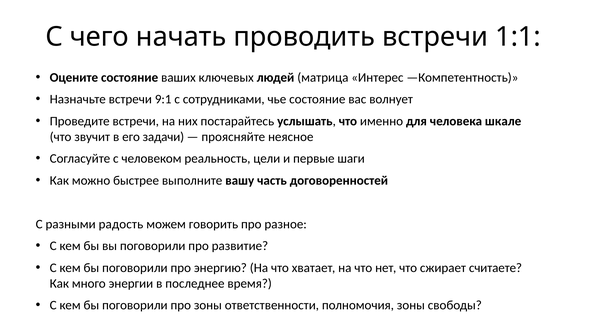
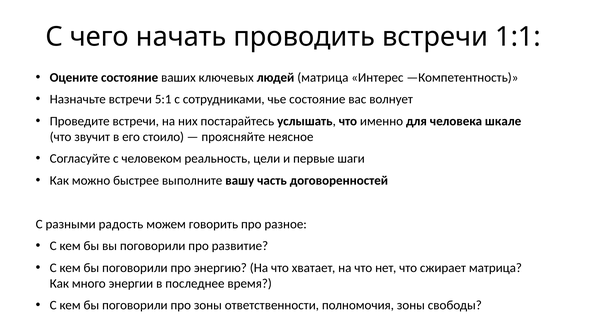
9:1: 9:1 -> 5:1 (163, 99)
задачи: задачи -> стоило (163, 137)
сжирает считаете: считаете -> матрица (495, 268)
